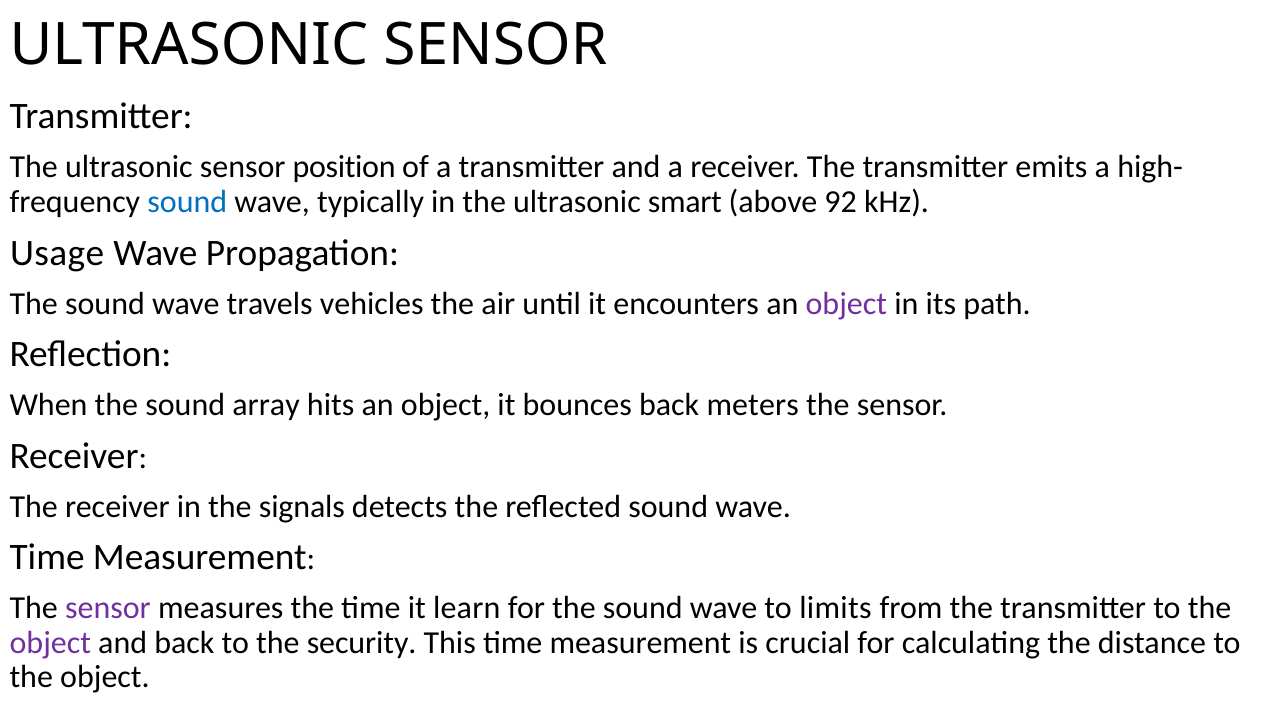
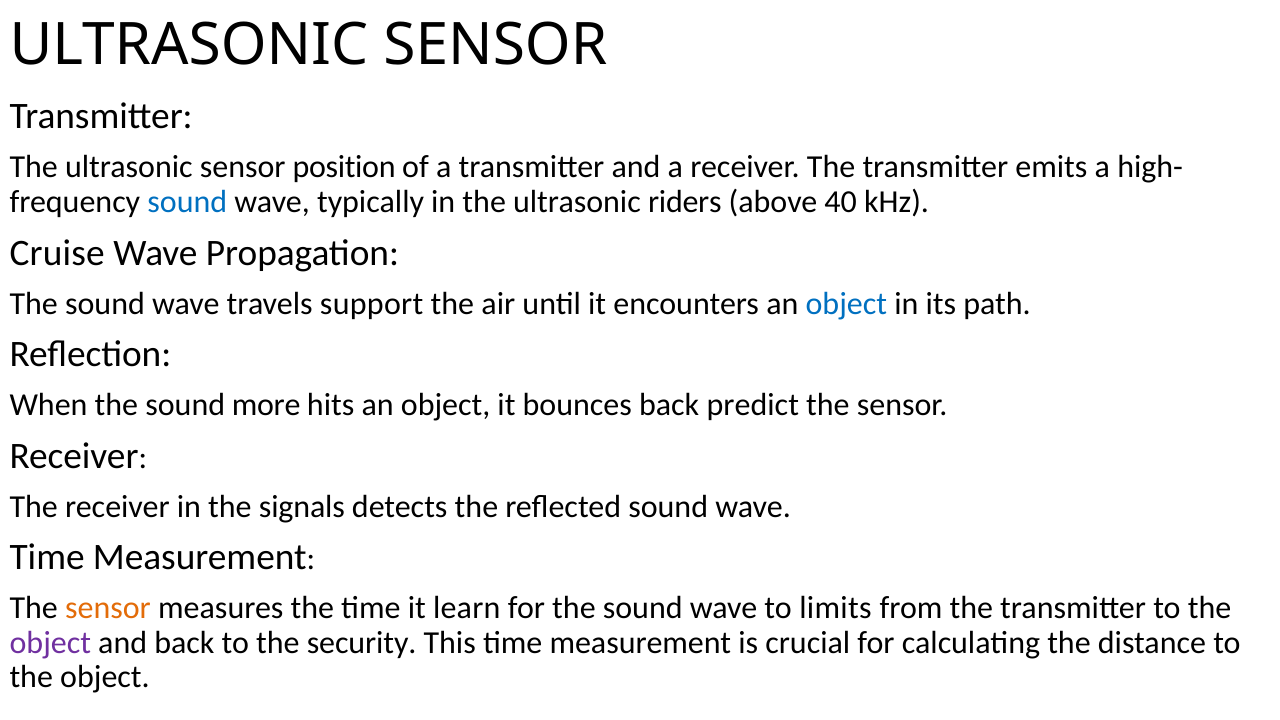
smart: smart -> riders (685, 202)
92: 92 -> 40 (841, 202)
Usage: Usage -> Cruise (57, 253)
vehicles: vehicles -> support (372, 304)
object colour: purple -> blue (846, 304)
array: array -> more (266, 405)
meters: meters -> predict (753, 405)
sensor colour: purple -> orange (108, 608)
